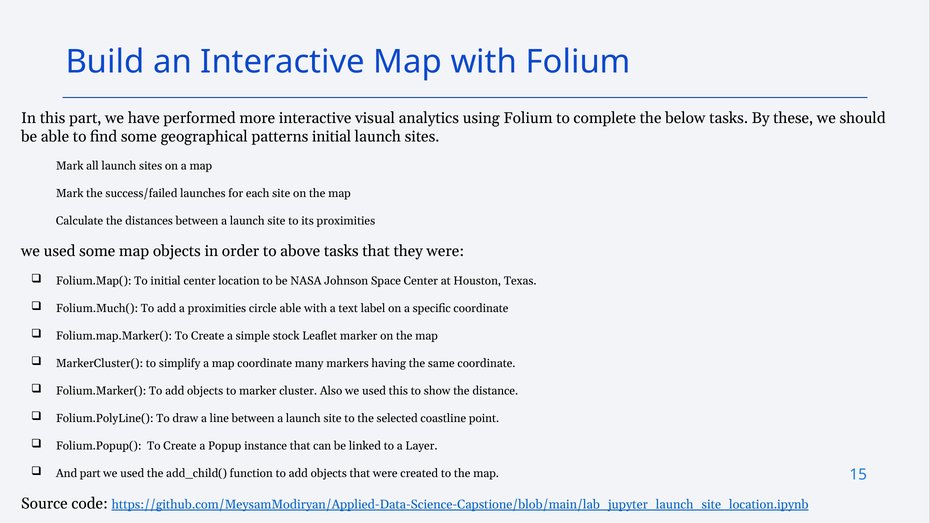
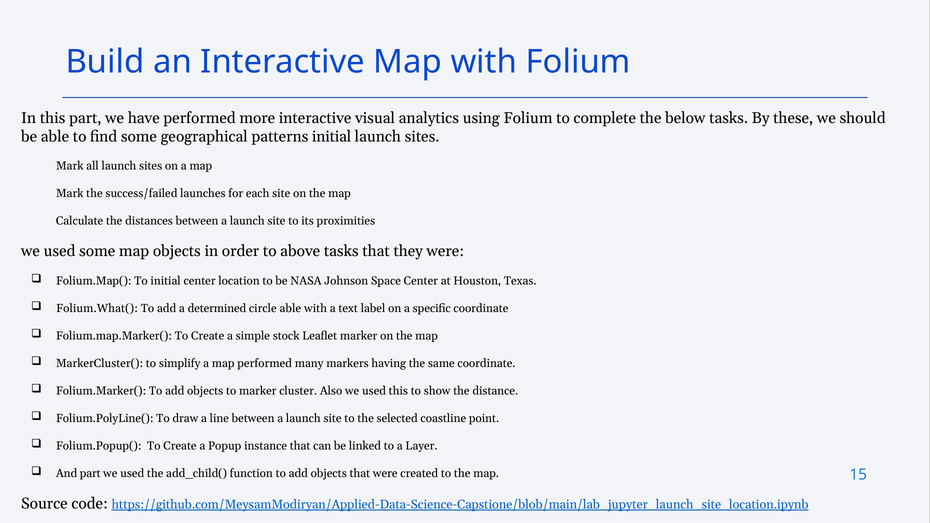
Folium.Much(: Folium.Much( -> Folium.What( (97, 308)
a proximities: proximities -> determined (217, 308)
map coordinate: coordinate -> performed (265, 363)
